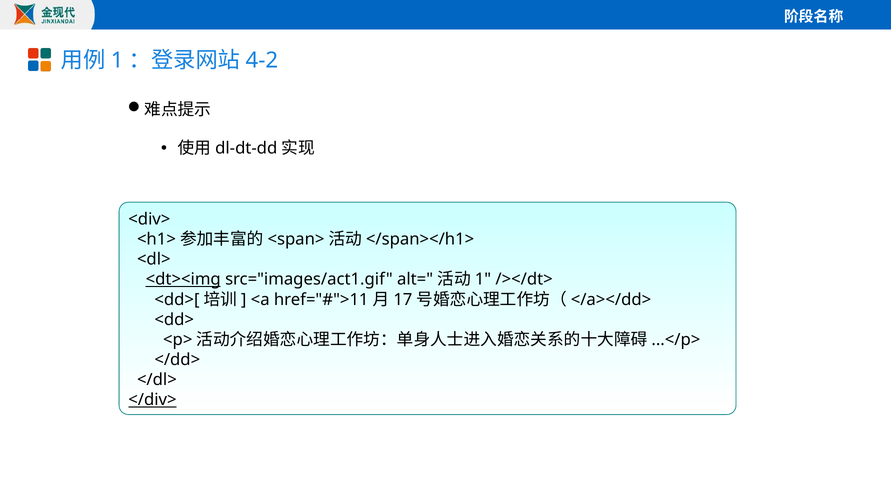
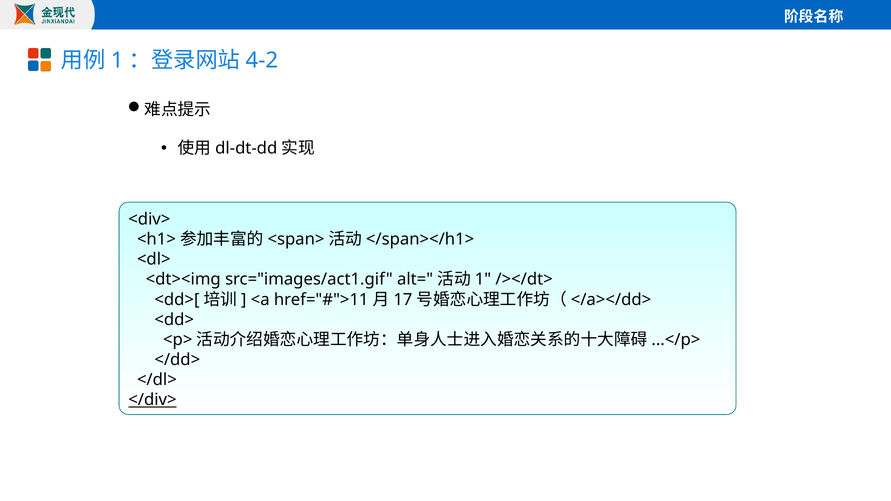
<dt><img underline: present -> none (183, 280)
